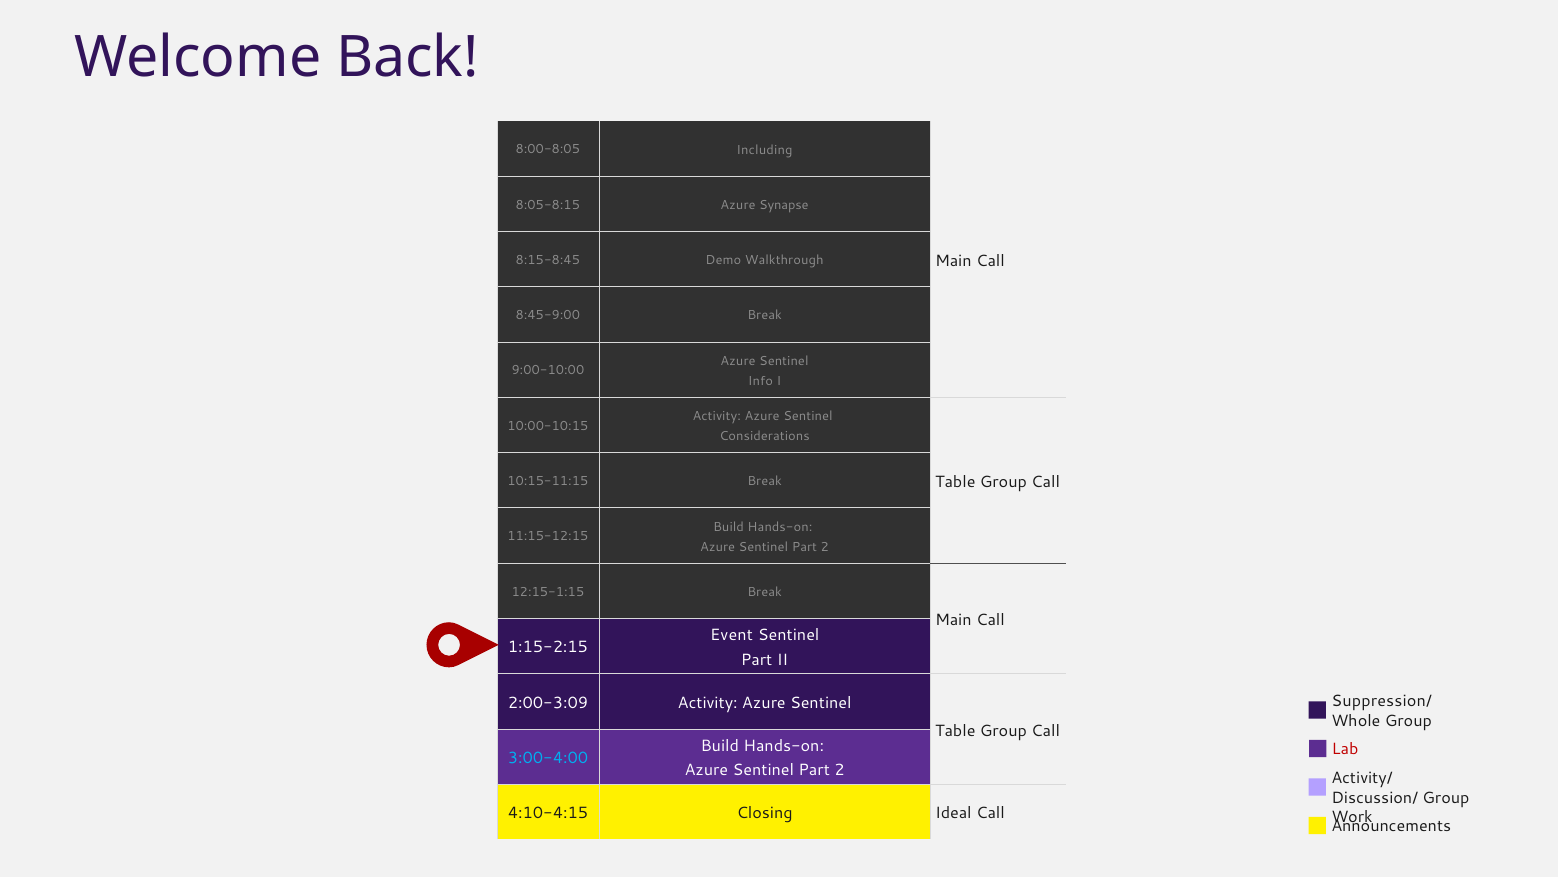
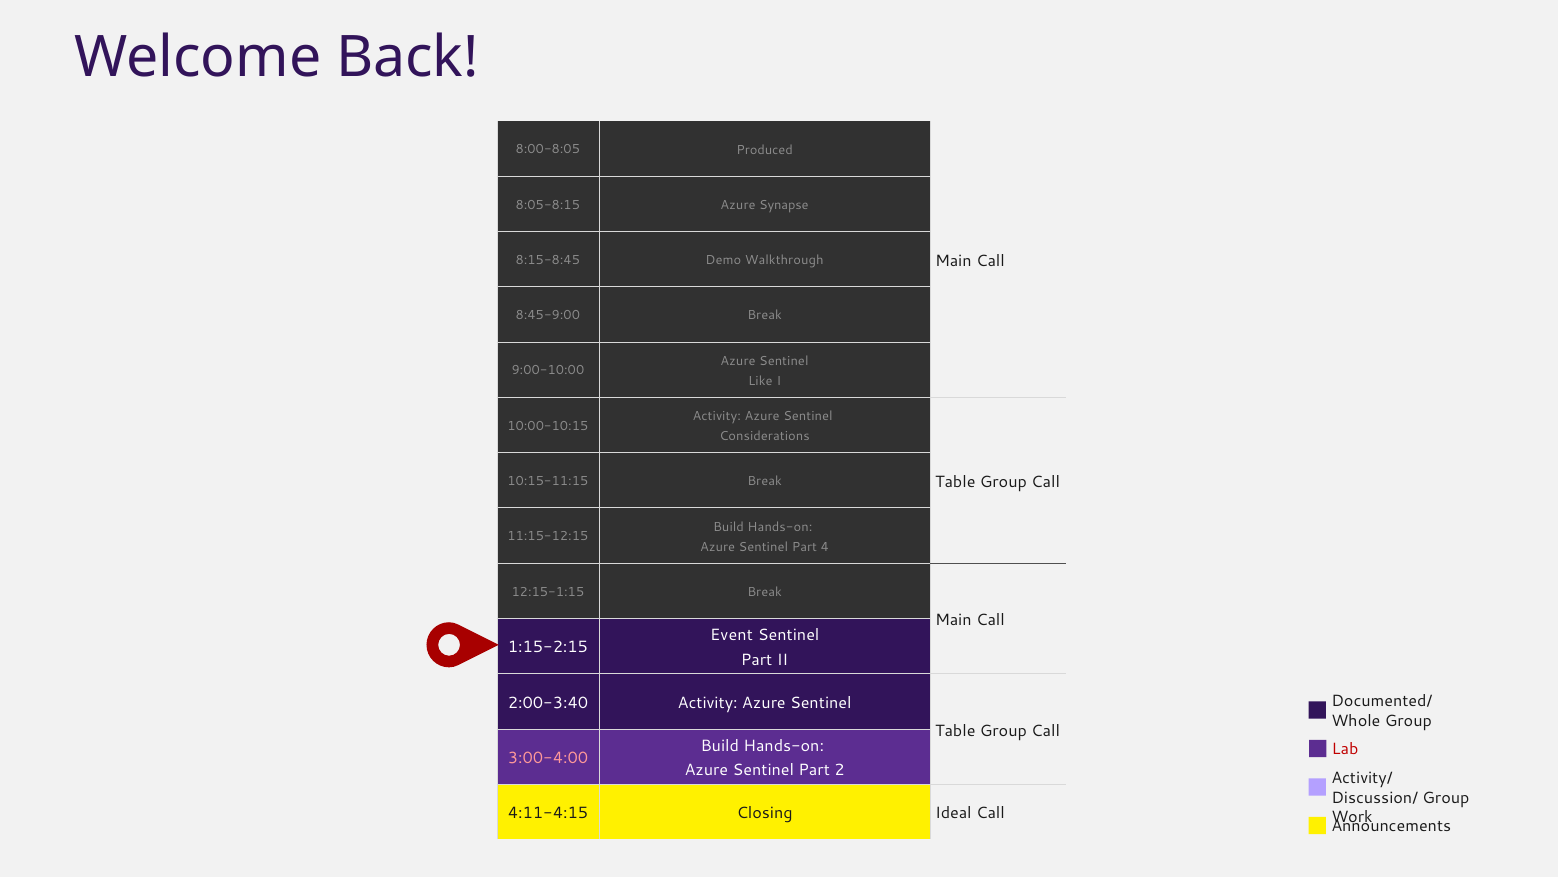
Including: Including -> Produced (765, 150)
Info: Info -> Like (760, 381)
2: 2 -> 4 (825, 546)
Suppression/: Suppression/ -> Documented/ (1382, 701)
2:00-3:09: 2:00-3:09 -> 2:00-3:40 (548, 702)
3:00-4:00 colour: light blue -> pink (548, 758)
4:10-4:15: 4:10-4:15 -> 4:11-4:15 (548, 813)
